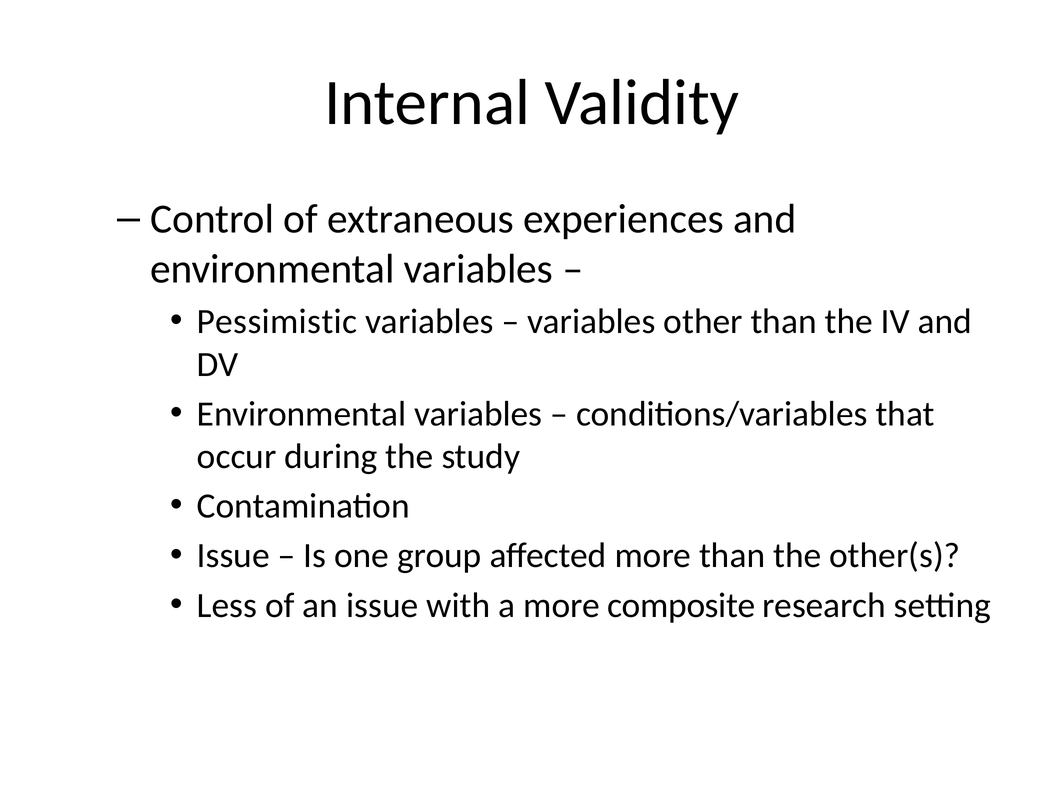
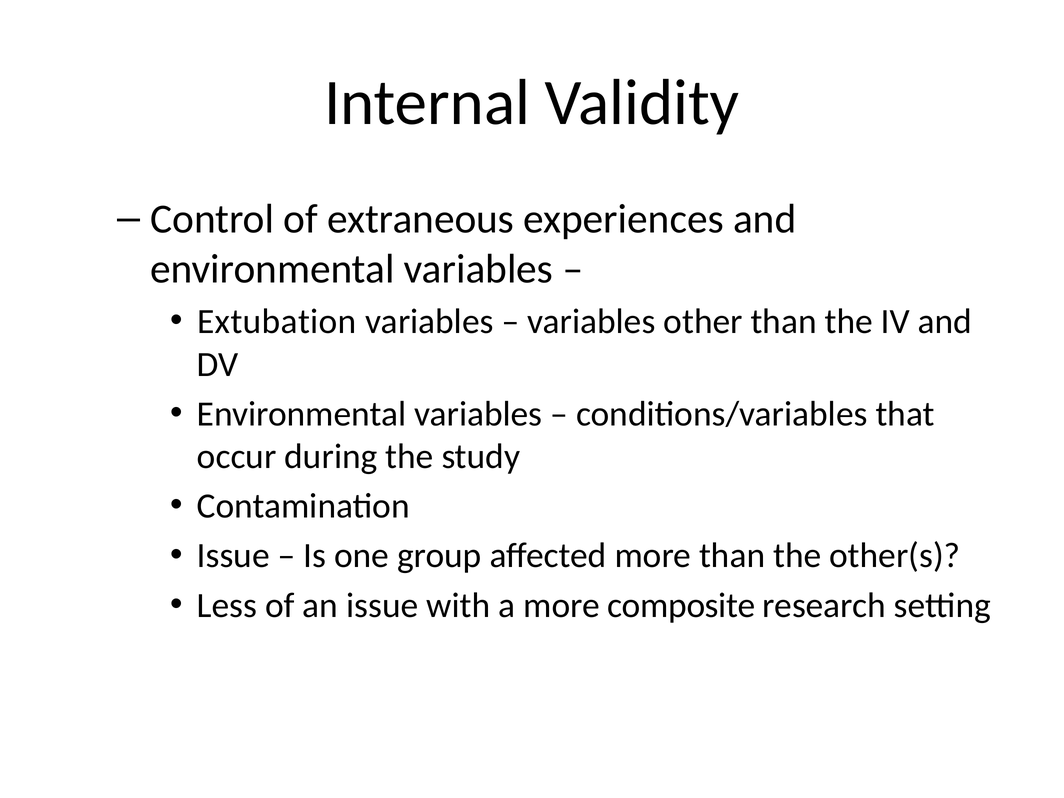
Pessimistic: Pessimistic -> Extubation (277, 322)
